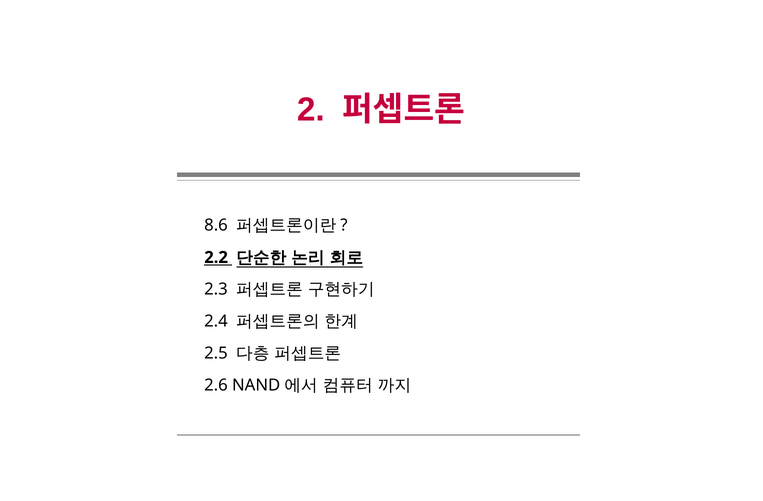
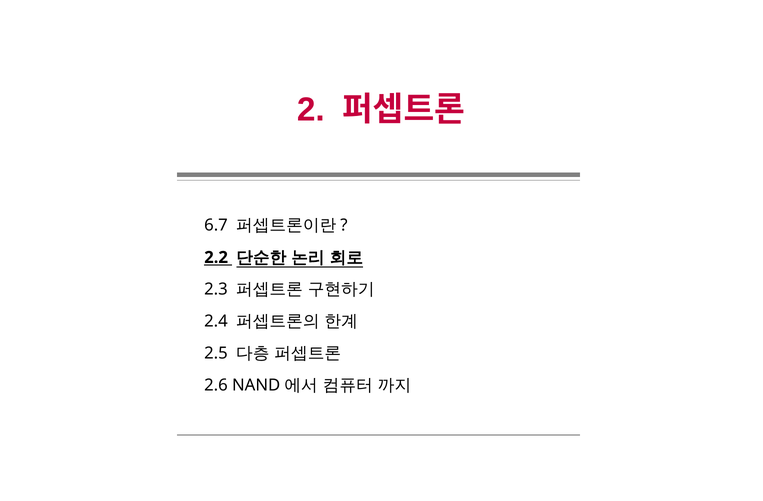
8.6: 8.6 -> 6.7 (216, 226)
